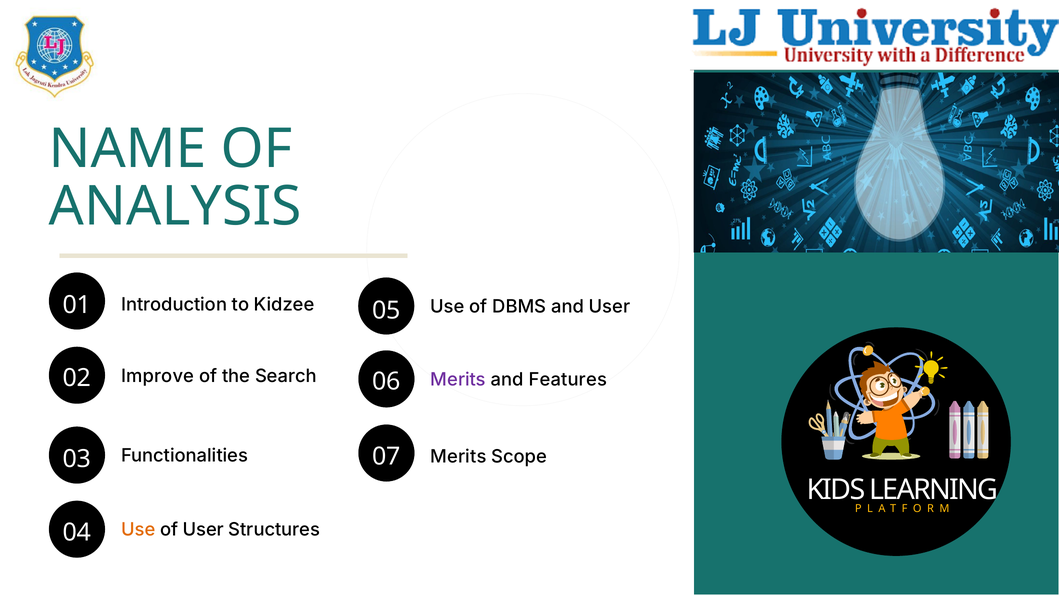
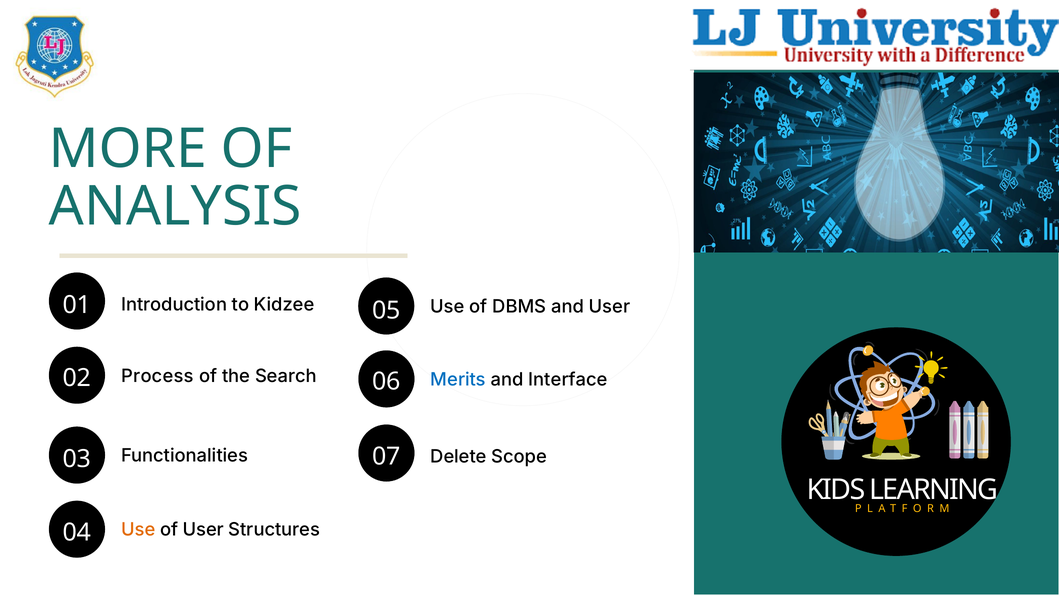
NAME: NAME -> MORE (128, 149)
Improve: Improve -> Process (158, 376)
Merits colour: purple -> blue (458, 380)
Features: Features -> Interface (568, 380)
07 Merits: Merits -> Delete (459, 457)
